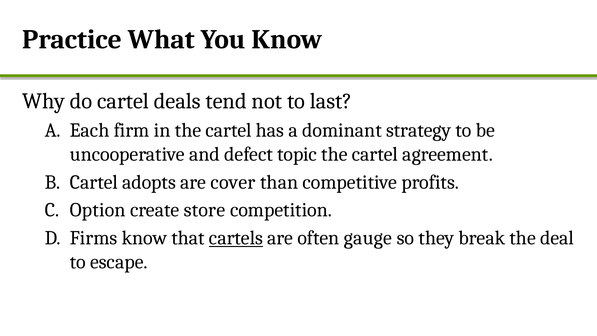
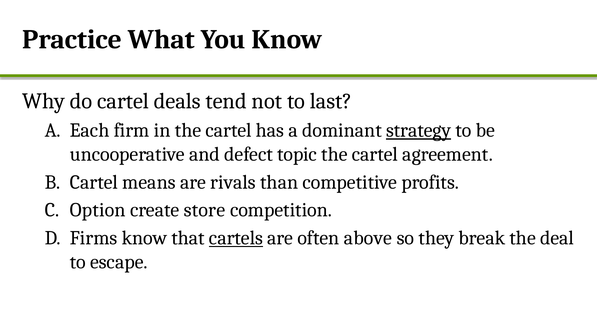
strategy underline: none -> present (419, 130)
adopts: adopts -> means (149, 182)
cover: cover -> rivals (233, 182)
gauge: gauge -> above (368, 238)
